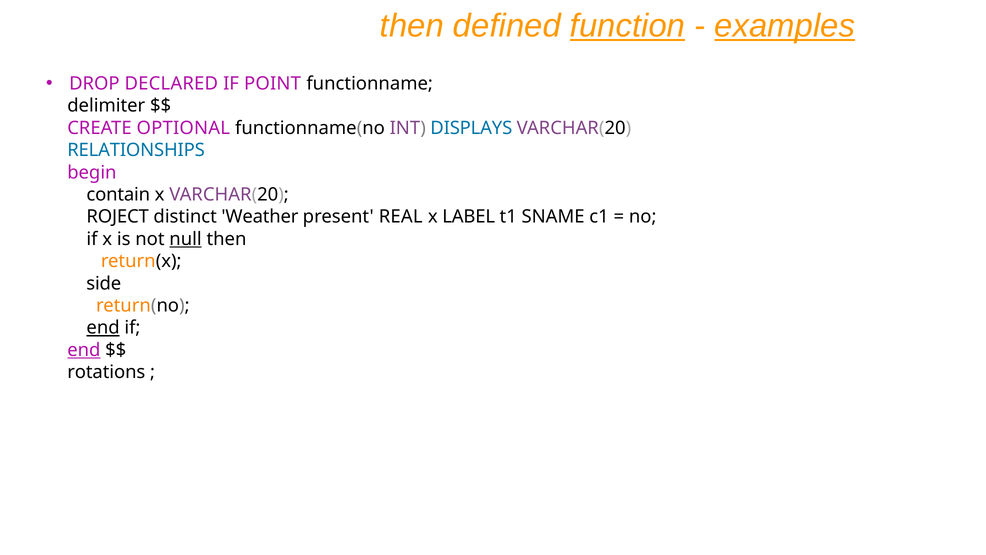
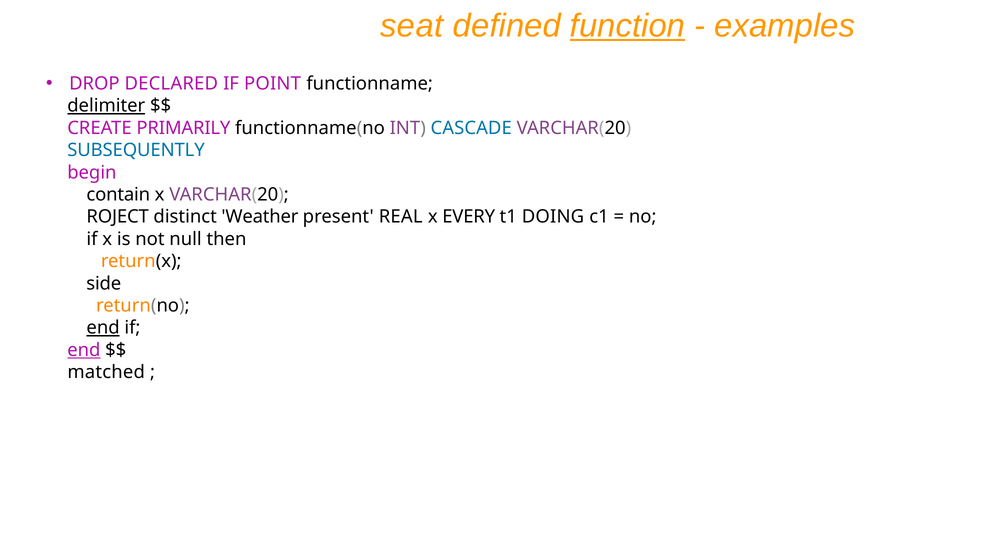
then: then -> seat (412, 26)
examples underline: present -> none (785, 26)
delimiter underline: none -> present (106, 106)
OPTIONAL: OPTIONAL -> PRIMARILY (183, 128)
DISPLAYS: DISPLAYS -> CASCADE (471, 128)
RELATIONSHIPS: RELATIONSHIPS -> SUBSEQUENTLY (136, 150)
LABEL: LABEL -> EVERY (469, 217)
SNAME: SNAME -> DOING (553, 217)
null underline: present -> none (186, 239)
rotations: rotations -> matched (106, 372)
